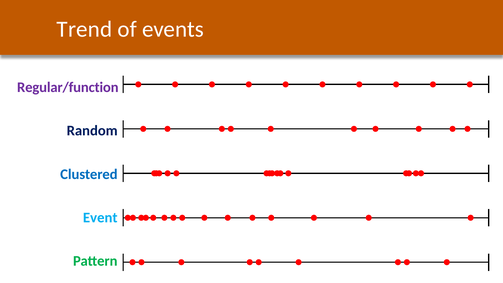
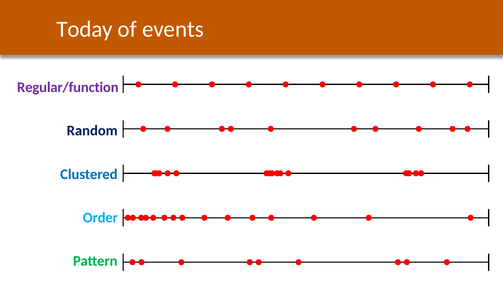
Trend: Trend -> Today (85, 29)
Event: Event -> Order (100, 218)
